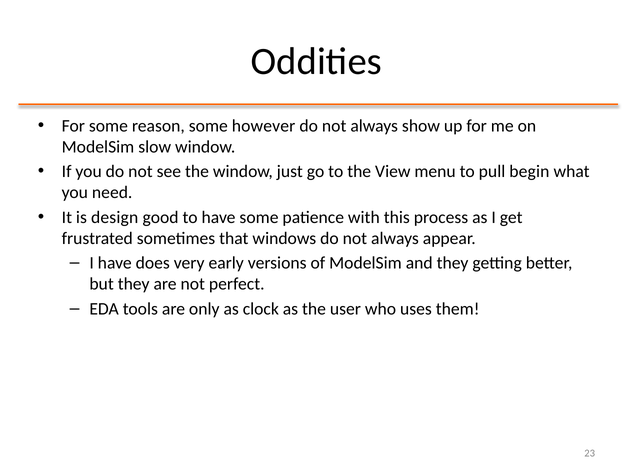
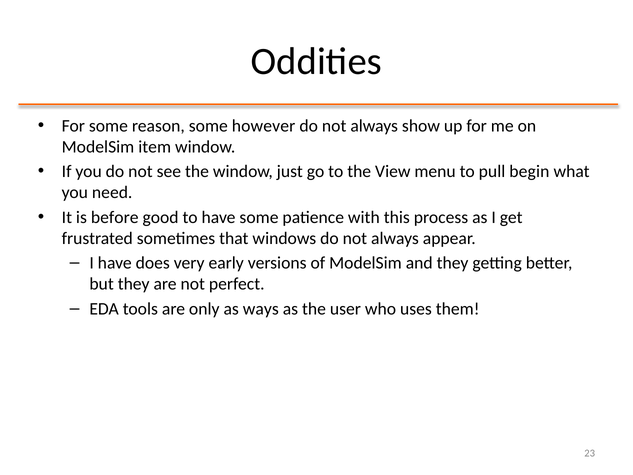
slow: slow -> item (155, 147)
design: design -> before (115, 217)
clock: clock -> ways (261, 309)
